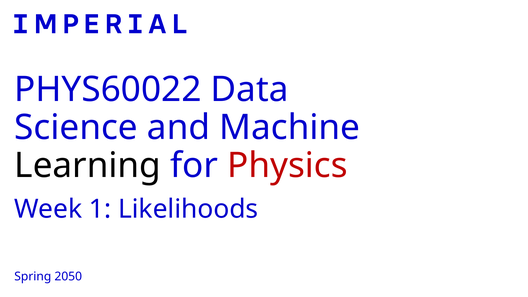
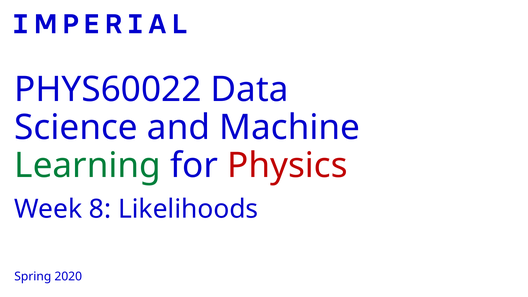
Learning colour: black -> green (88, 165)
1: 1 -> 8 (100, 209)
2050: 2050 -> 2020 (68, 276)
